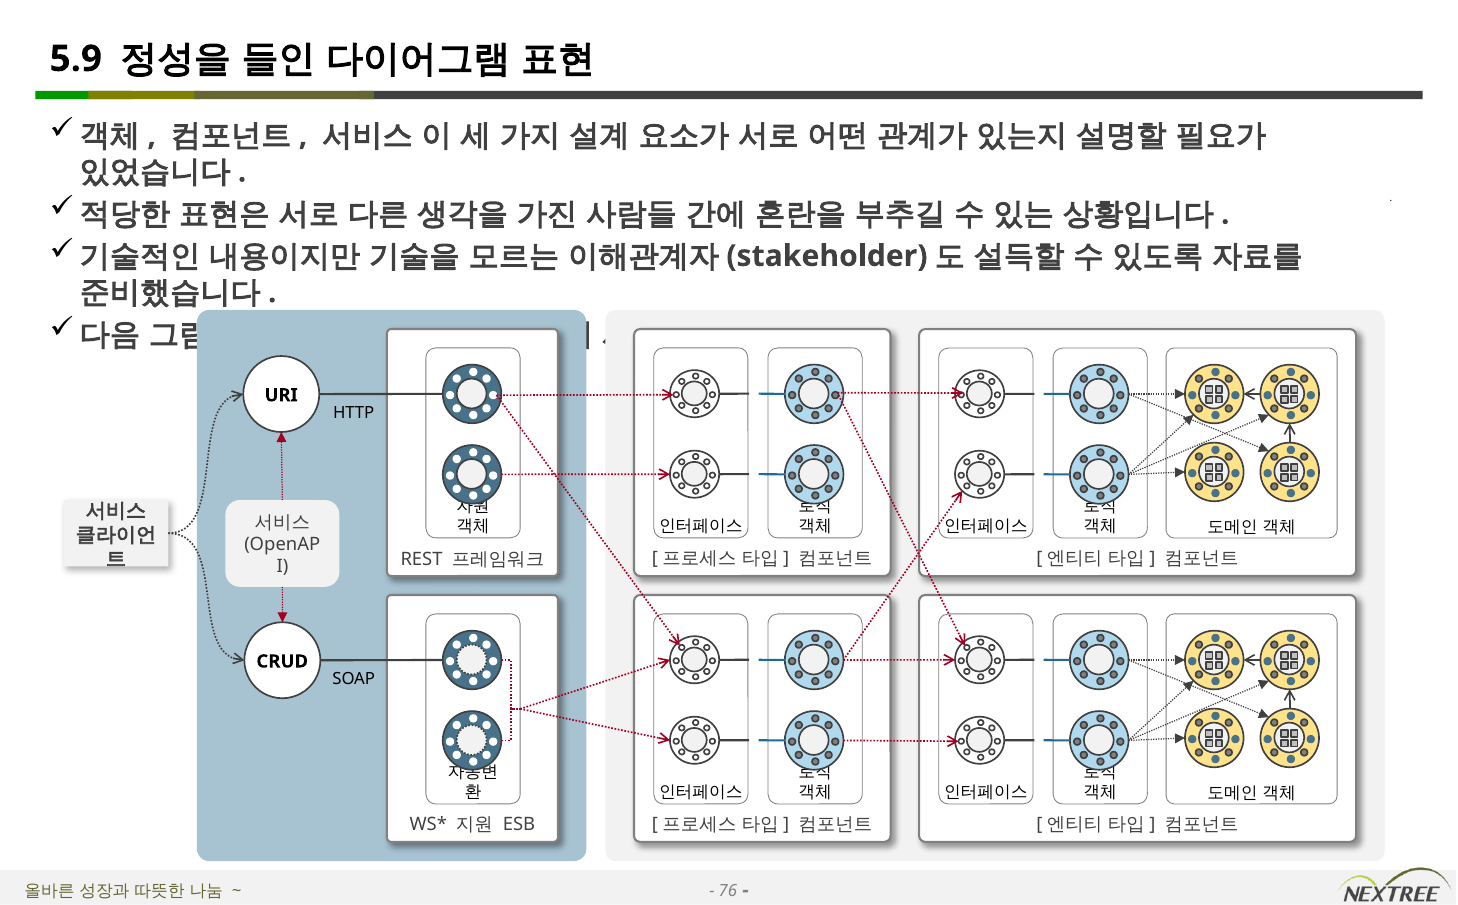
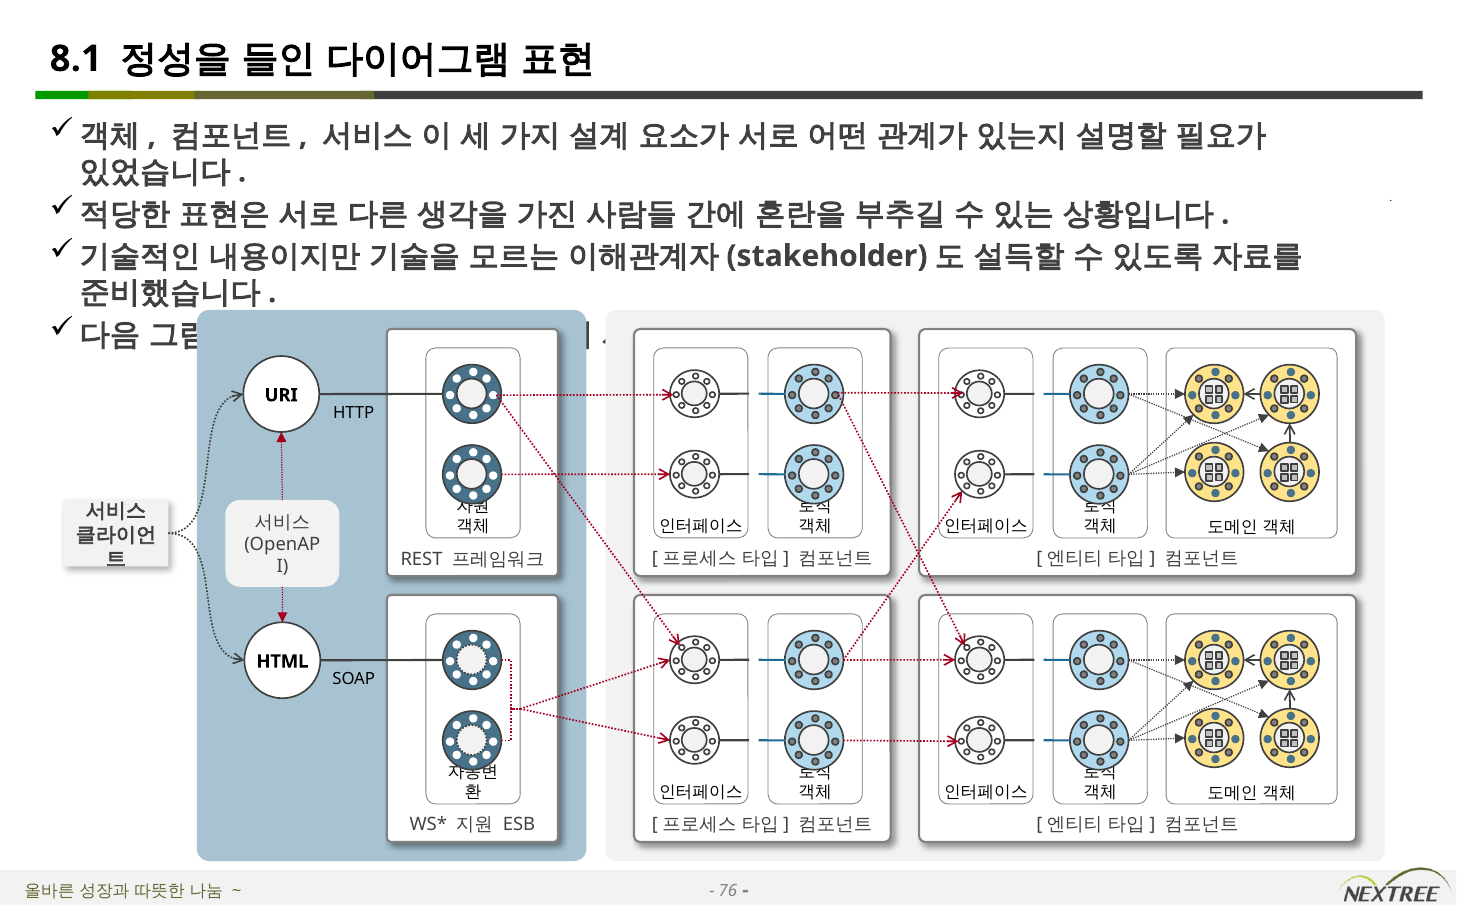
5.9: 5.9 -> 8.1 (76, 59)
CRUD: CRUD -> HTML (282, 661)
